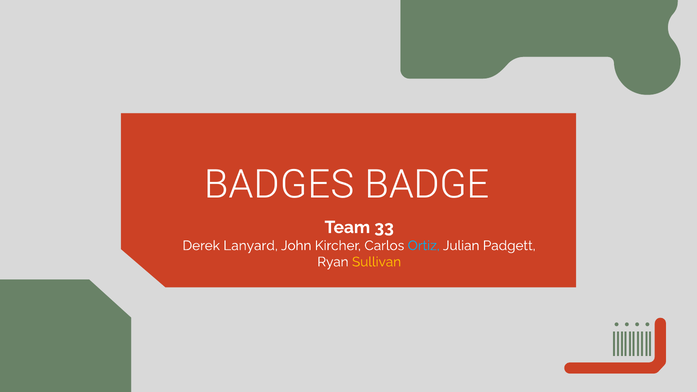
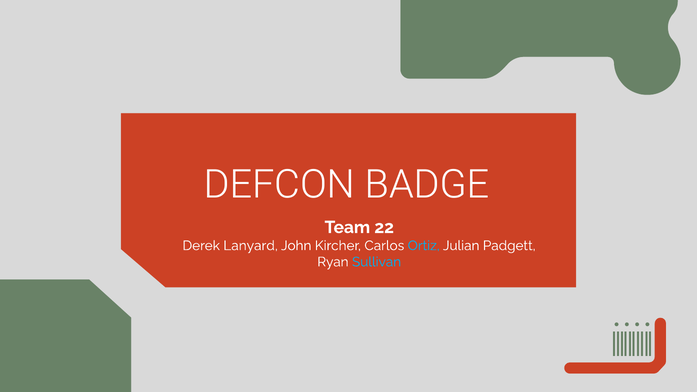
BADGES: BADGES -> DEFCON (279, 185)
33: 33 -> 22 (384, 227)
Sullivan colour: yellow -> light blue (377, 262)
